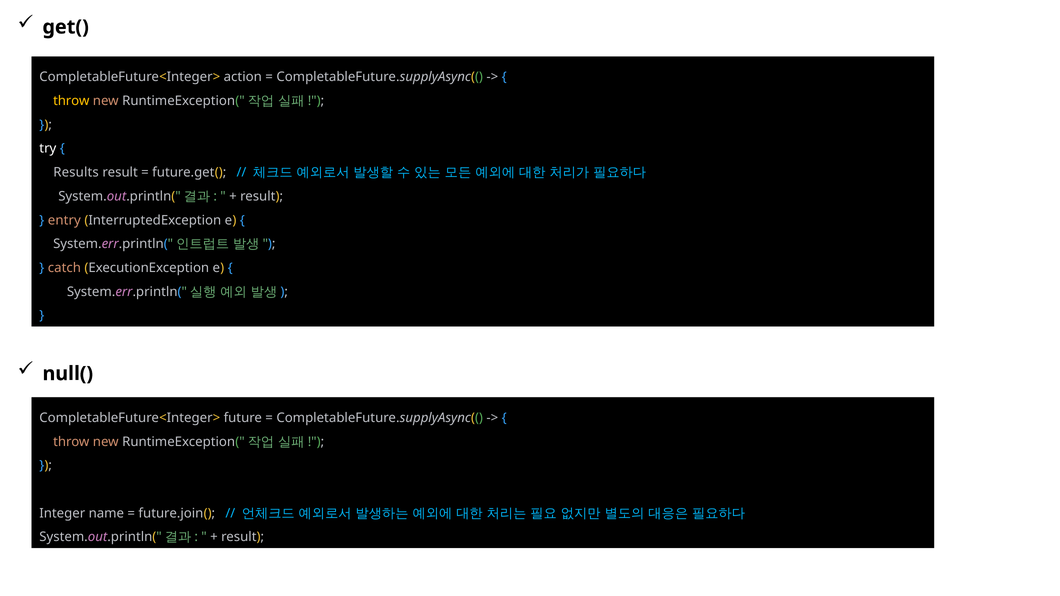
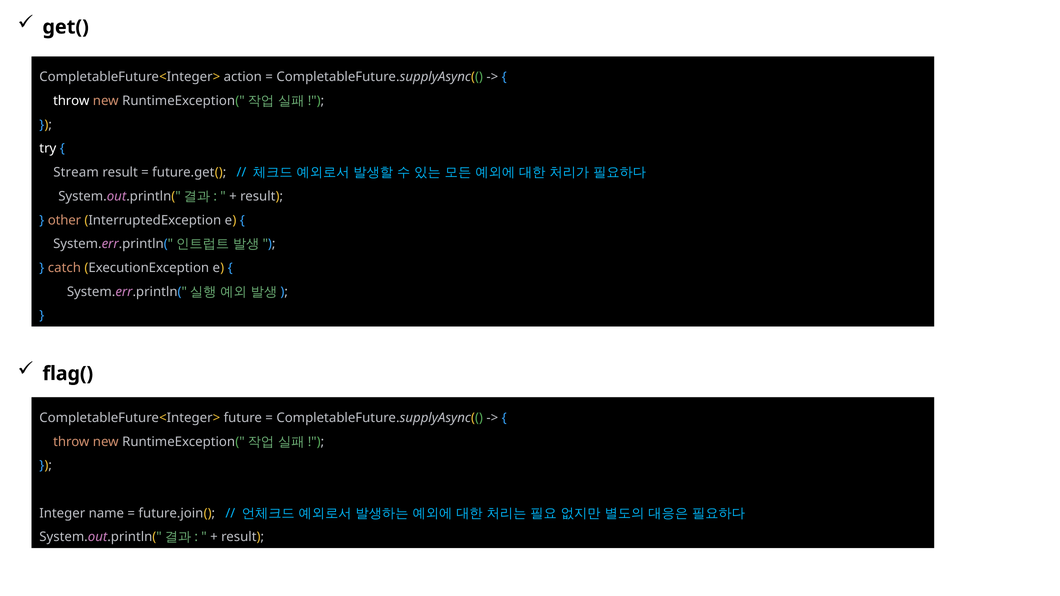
throw colour: yellow -> white (71, 101)
Results: Results -> Stream (76, 173)
entry: entry -> other (64, 220)
null(: null( -> flag( (68, 374)
